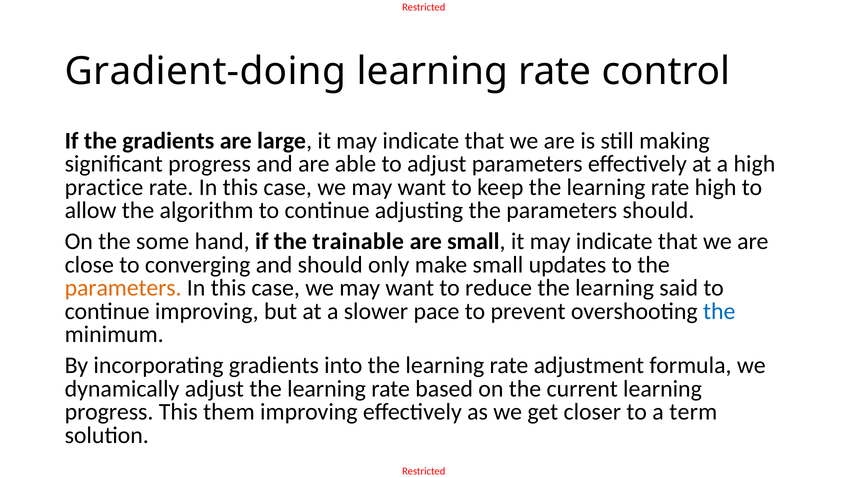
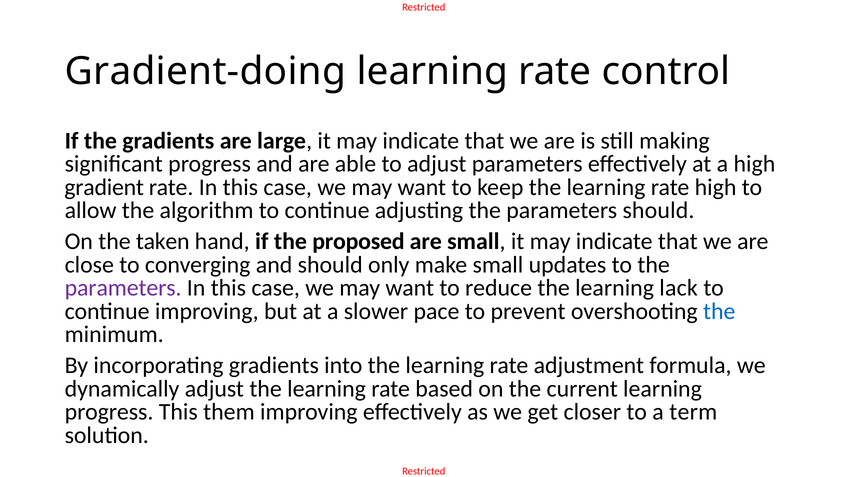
practice: practice -> gradient (104, 187)
some: some -> taken (163, 242)
trainable: trainable -> proposed (358, 242)
parameters colour: orange -> purple (123, 288)
said: said -> lack (679, 288)
